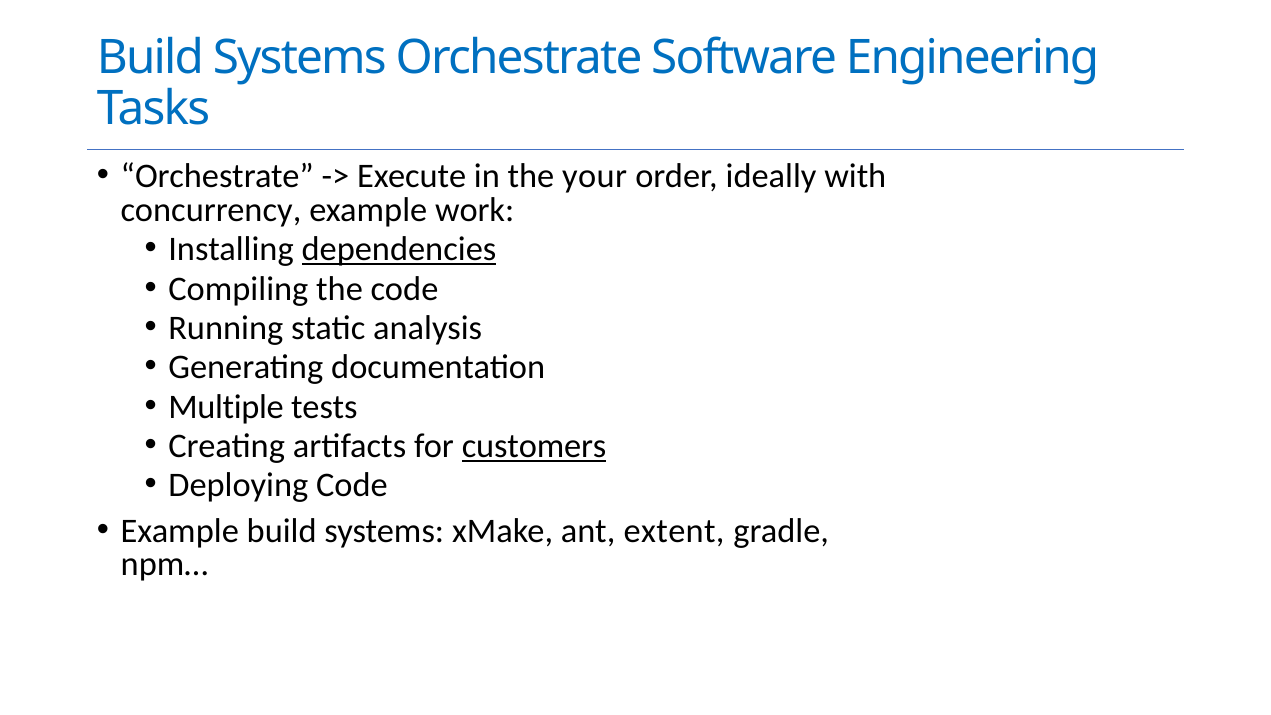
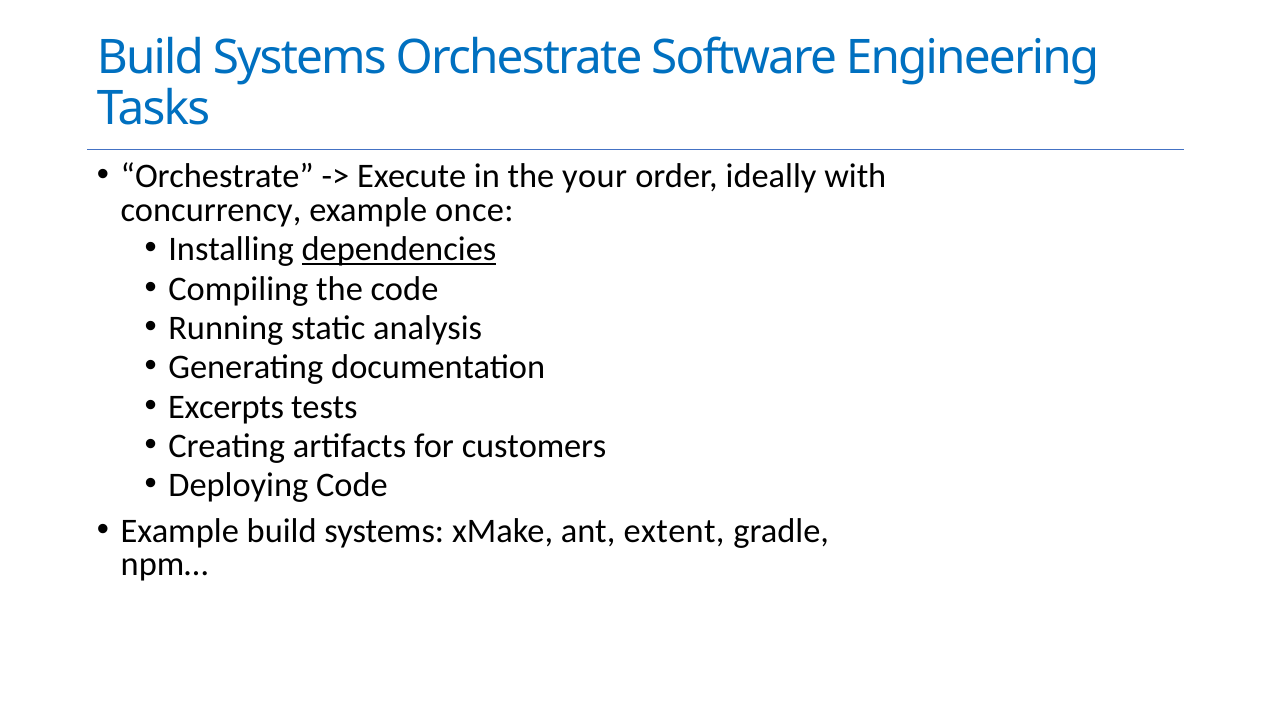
work: work -> once (474, 210)
Multiple: Multiple -> Excerpts (226, 407)
customers underline: present -> none (534, 446)
